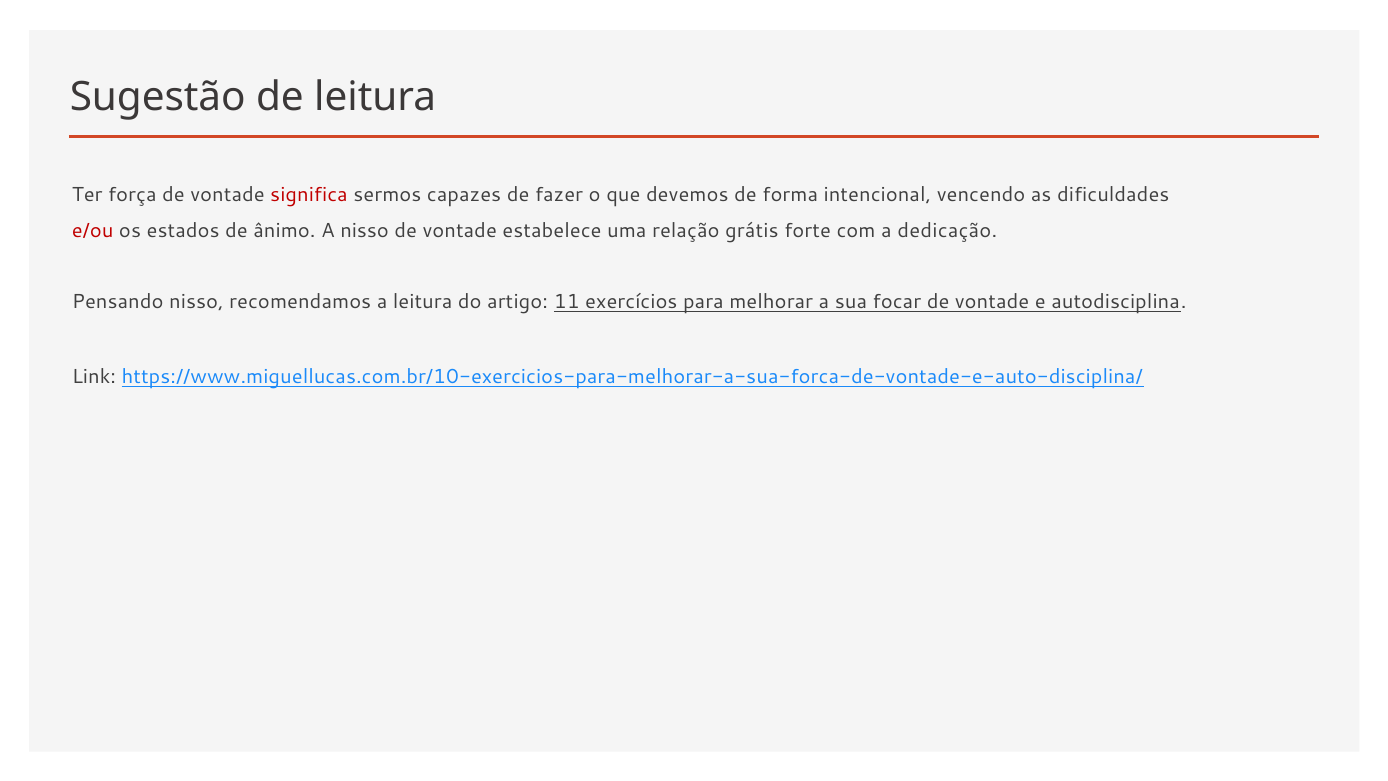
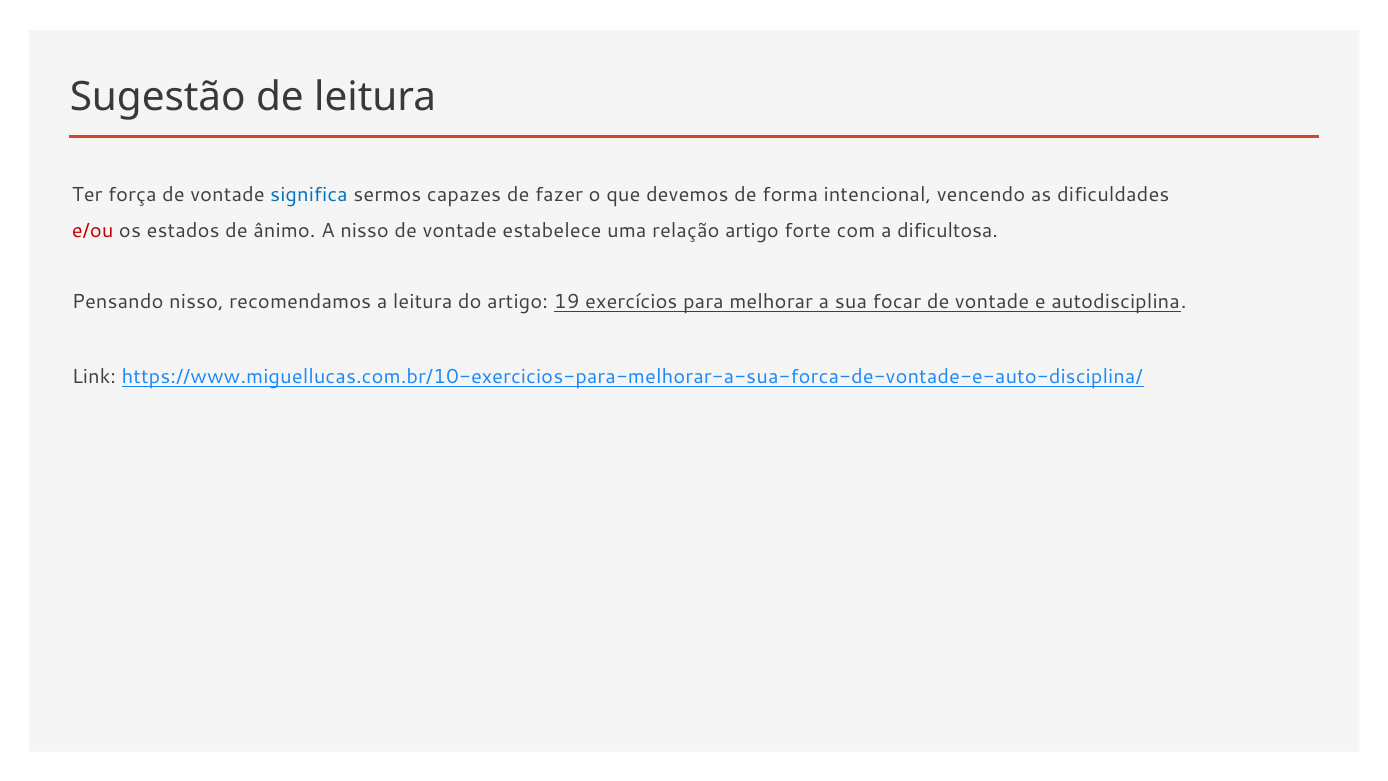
significa colour: red -> blue (309, 194)
relação grátis: grátis -> artigo (752, 231)
dedicação: dedicação -> dificultosa (948, 231)
11: 11 -> 19 (567, 301)
